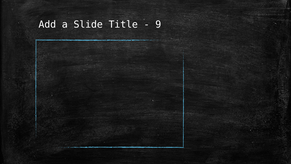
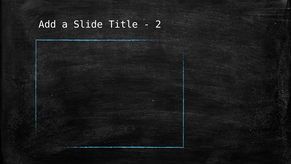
9: 9 -> 2 (158, 25)
